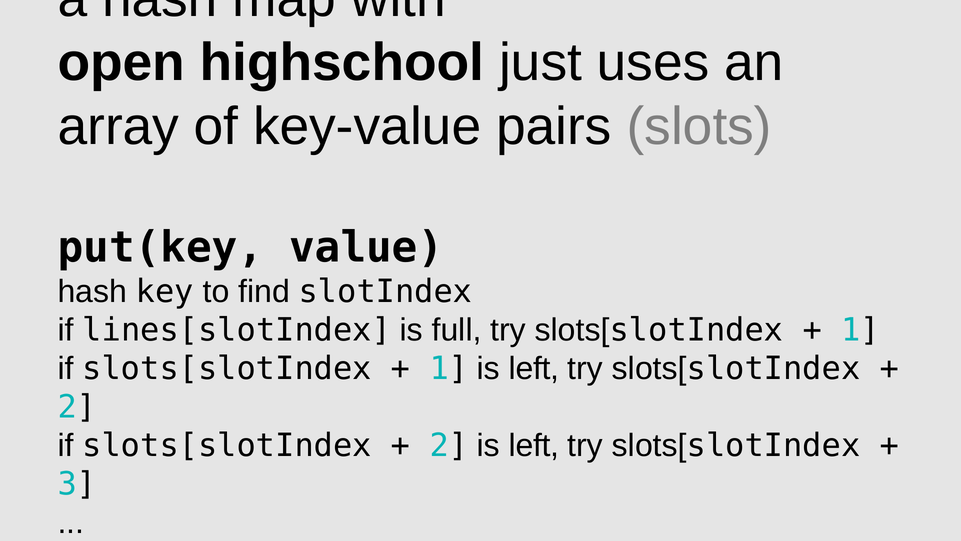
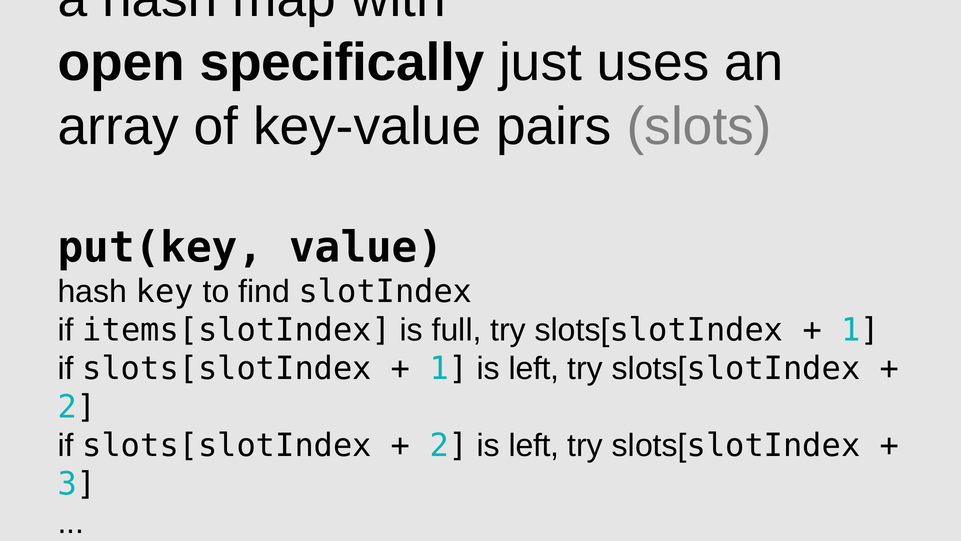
highschool: highschool -> specifically (342, 63)
lines[slotIndex: lines[slotIndex -> items[slotIndex (237, 330)
